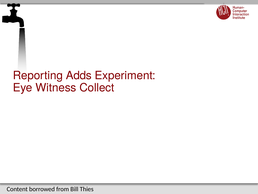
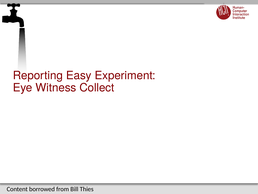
Adds: Adds -> Easy (79, 75)
